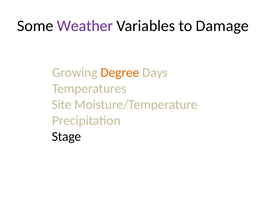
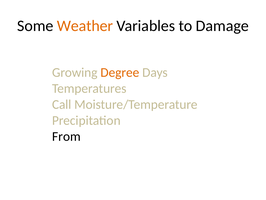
Weather colour: purple -> orange (85, 26)
Site: Site -> Call (62, 104)
Stage: Stage -> From (66, 136)
